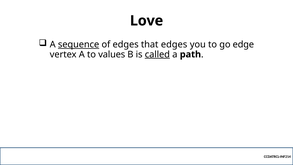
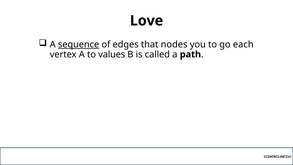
that edges: edges -> nodes (174, 44)
edge: edge -> each (243, 44)
called underline: present -> none (157, 54)
